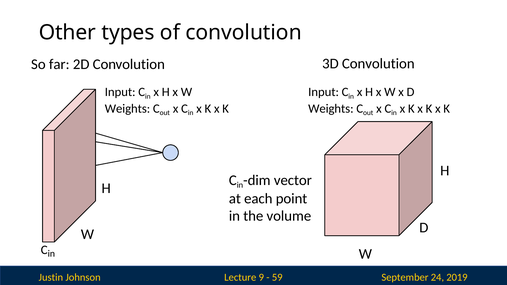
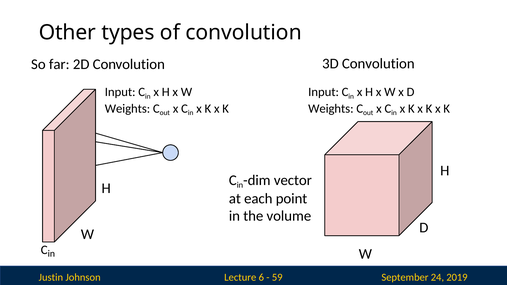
9: 9 -> 6 (261, 278)
